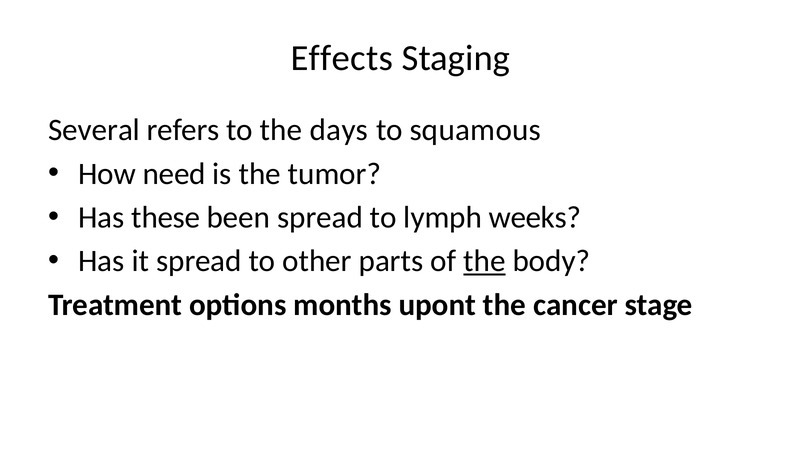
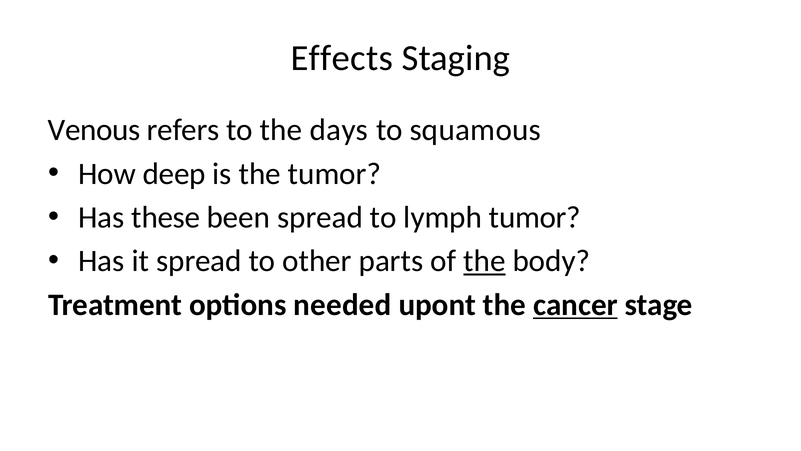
Several: Several -> Venous (94, 130)
need: need -> deep (174, 174)
lymph weeks: weeks -> tumor (535, 217)
months: months -> needed (342, 305)
cancer underline: none -> present (575, 305)
